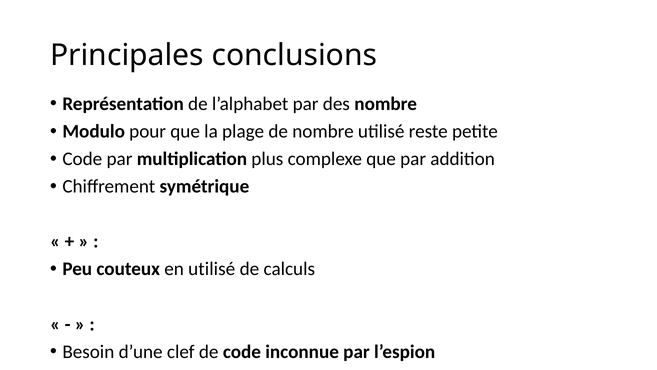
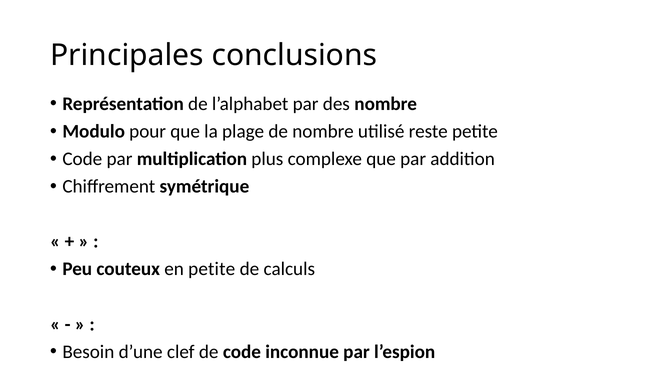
en utilisé: utilisé -> petite (212, 269)
